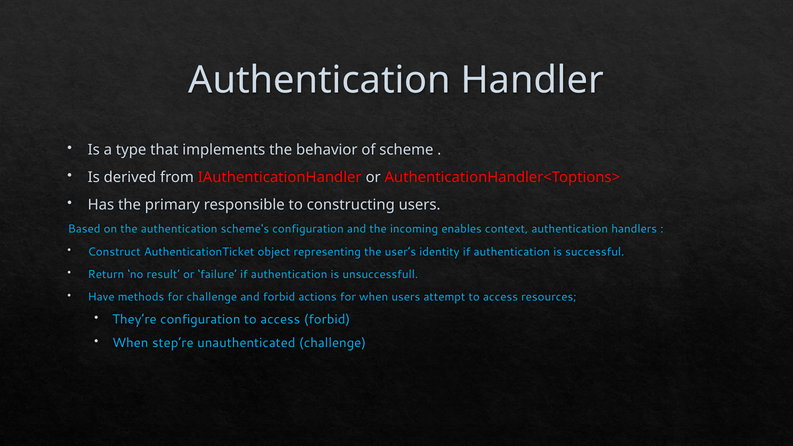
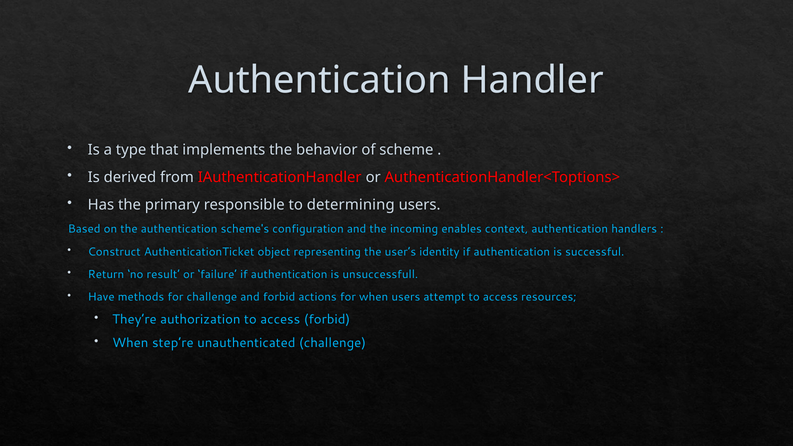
constructing: constructing -> determining (351, 205)
They’re configuration: configuration -> authorization (200, 319)
